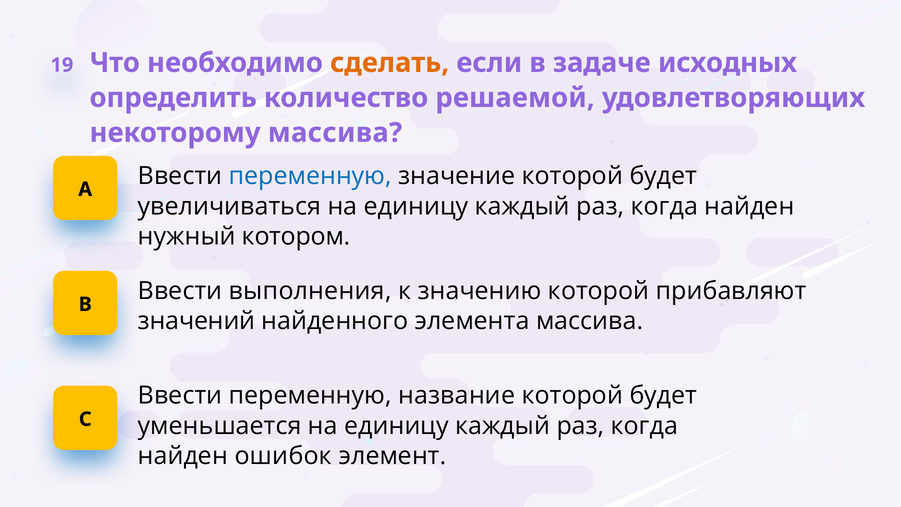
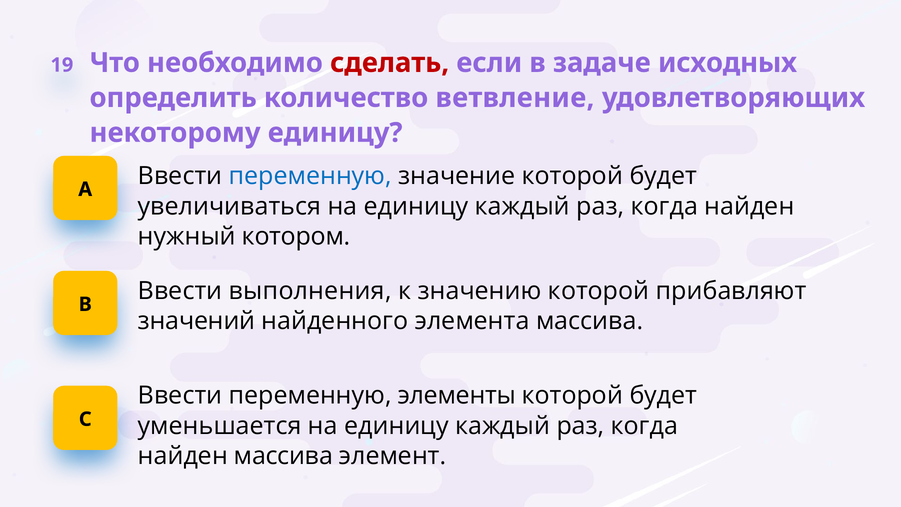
сделать colour: orange -> red (390, 63)
решаемой: решаемой -> ветвление (515, 98)
некоторому массива: массива -> единицу (335, 133)
название: название -> элементы (457, 396)
найден ошибок: ошибок -> массива (283, 456)
